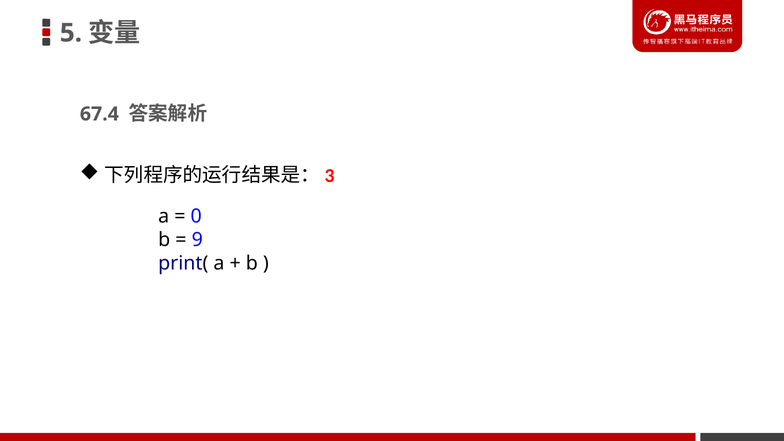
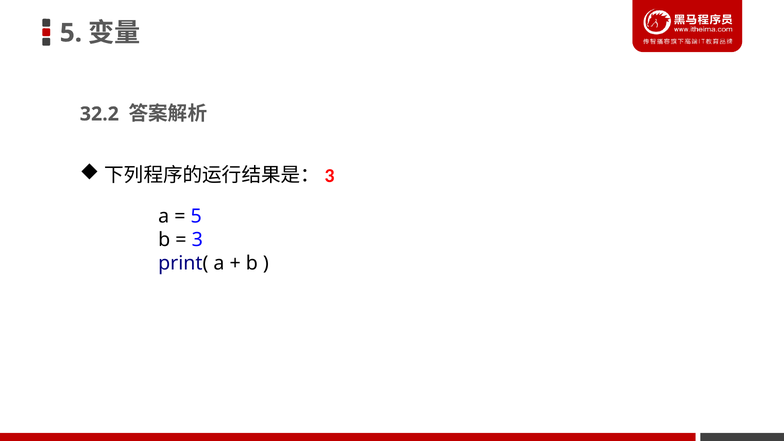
67.4: 67.4 -> 32.2 (99, 114)
0: 0 -> 5 (196, 216)
9: 9 -> 3 (197, 240)
